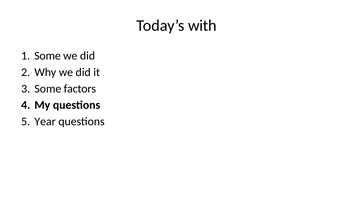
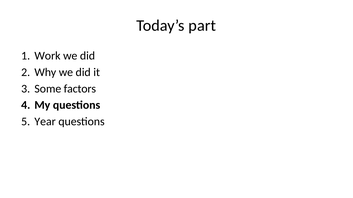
with: with -> part (202, 26)
Some: Some -> Work (47, 56)
